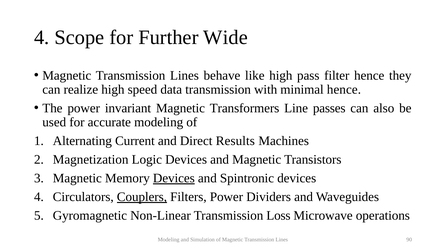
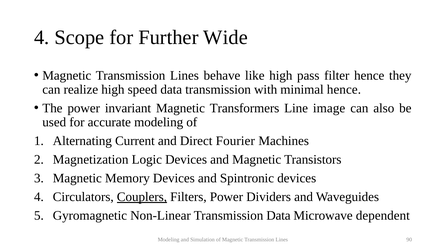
passes: passes -> image (329, 108)
Results: Results -> Fourier (235, 141)
Devices underline: present -> none (174, 178)
Transmission Loss: Loss -> Data (278, 215)
operations: operations -> dependent (383, 215)
